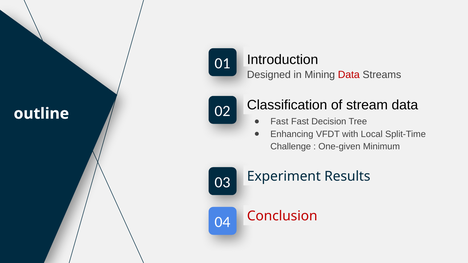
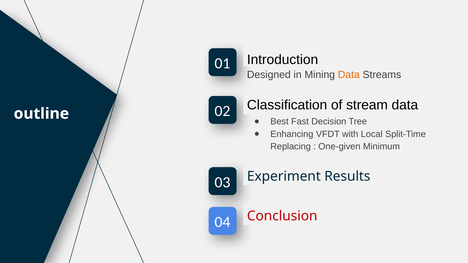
Data colour: red -> orange (349, 75)
Fast: Fast -> Best (279, 122)
Challenge: Challenge -> Replacing (291, 147)
